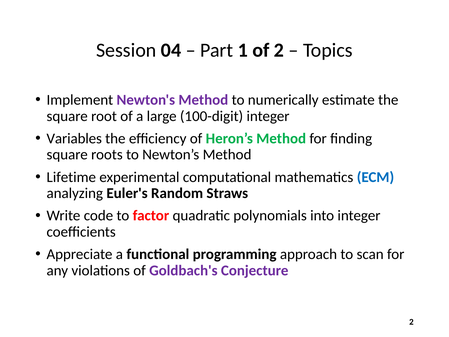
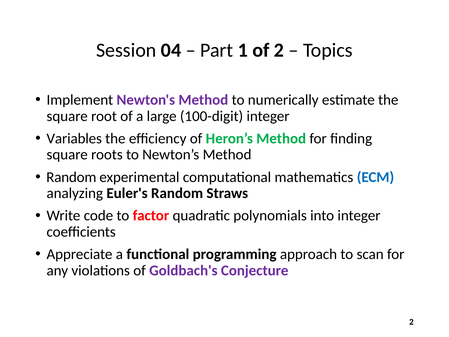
Lifetime: Lifetime -> Random (71, 177)
